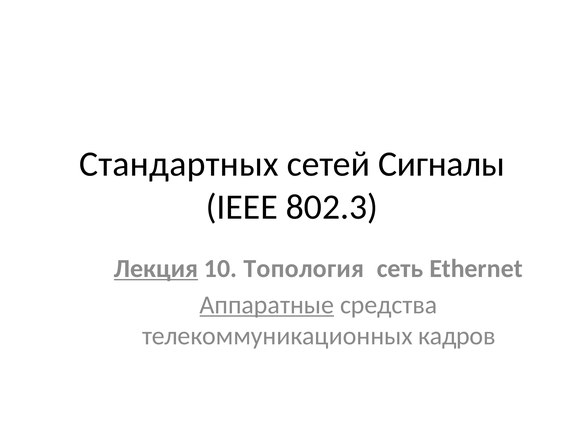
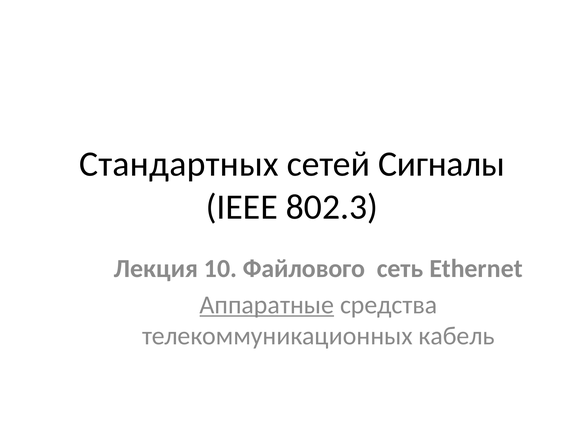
Лекция underline: present -> none (156, 269)
Топология: Топология -> Файлового (304, 269)
кадров: кадров -> кабель (457, 336)
